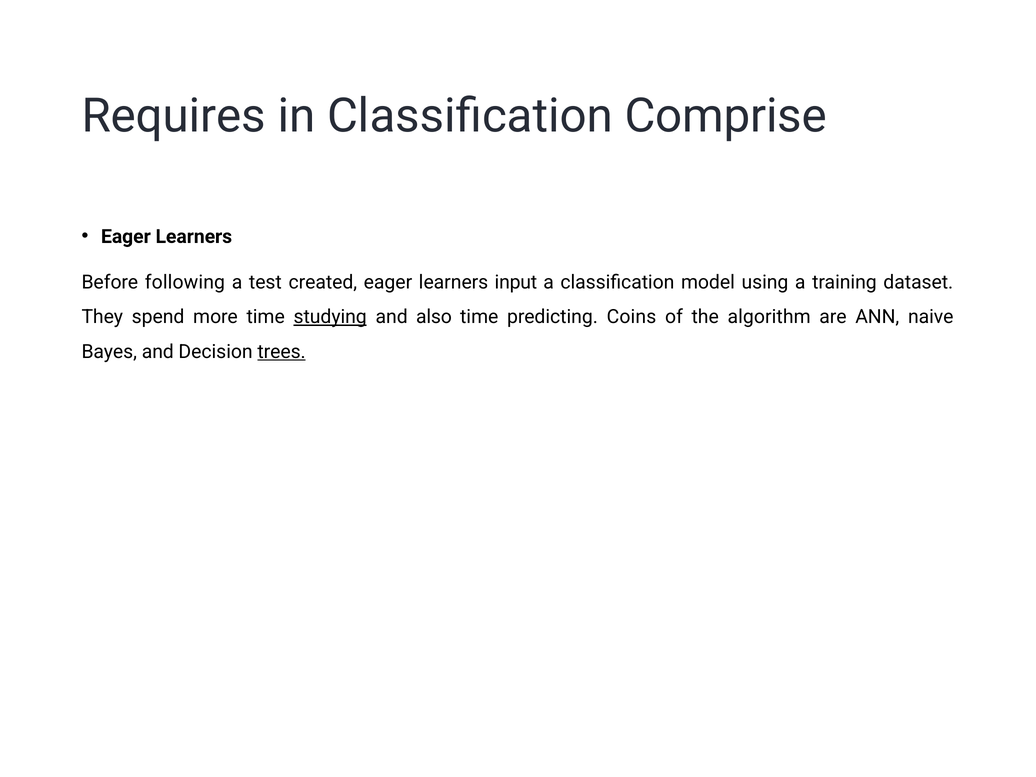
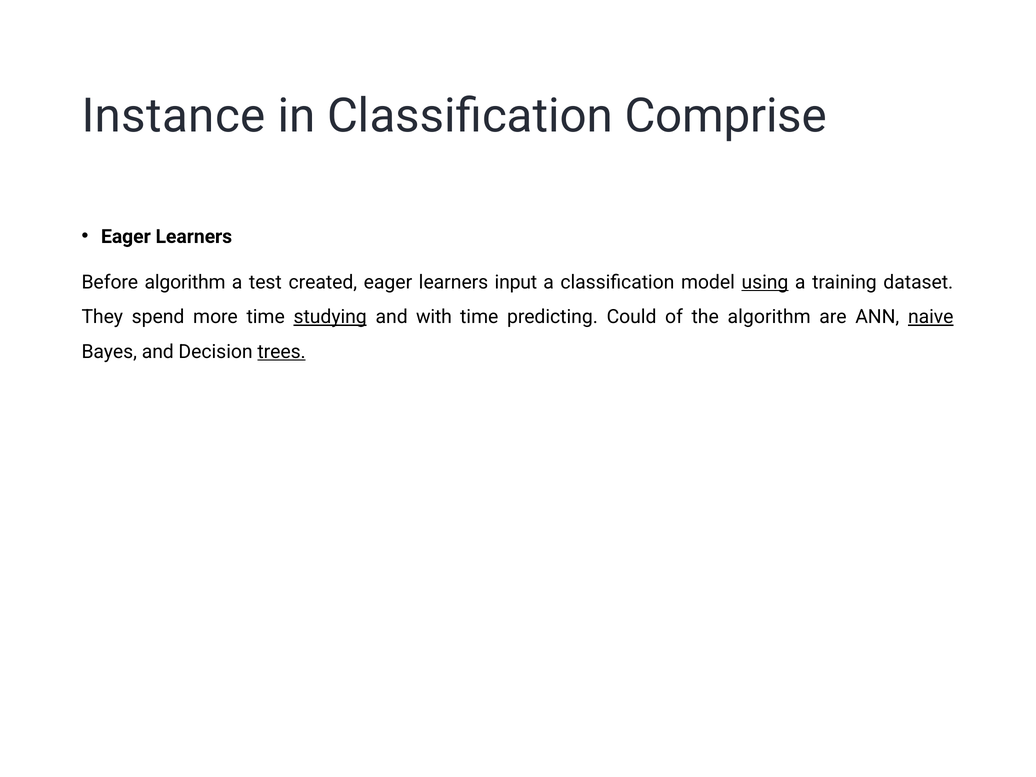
Requires: Requires -> Instance (174, 116)
Before following: following -> algorithm (185, 282)
using underline: none -> present (765, 282)
also: also -> with (434, 317)
Coins: Coins -> Could (632, 317)
naive underline: none -> present (931, 317)
